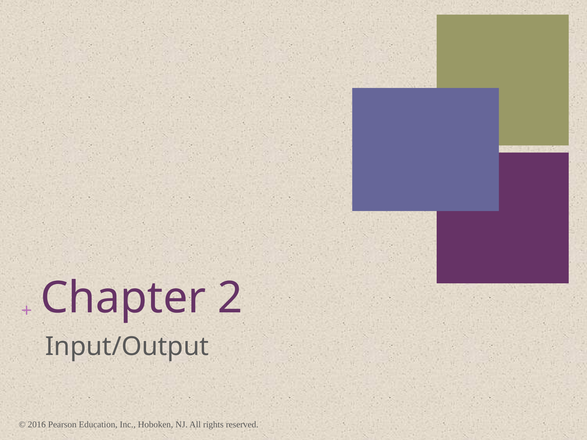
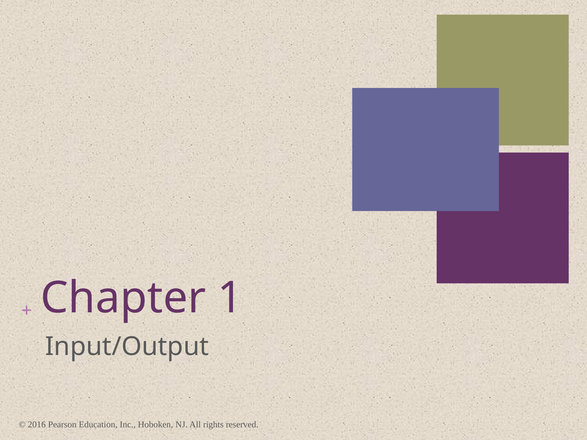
2: 2 -> 1 (230, 298)
